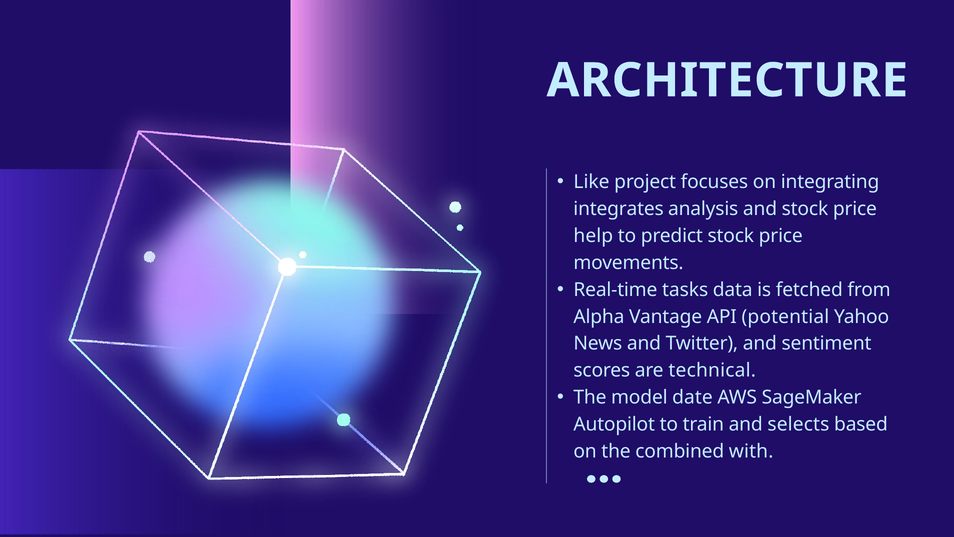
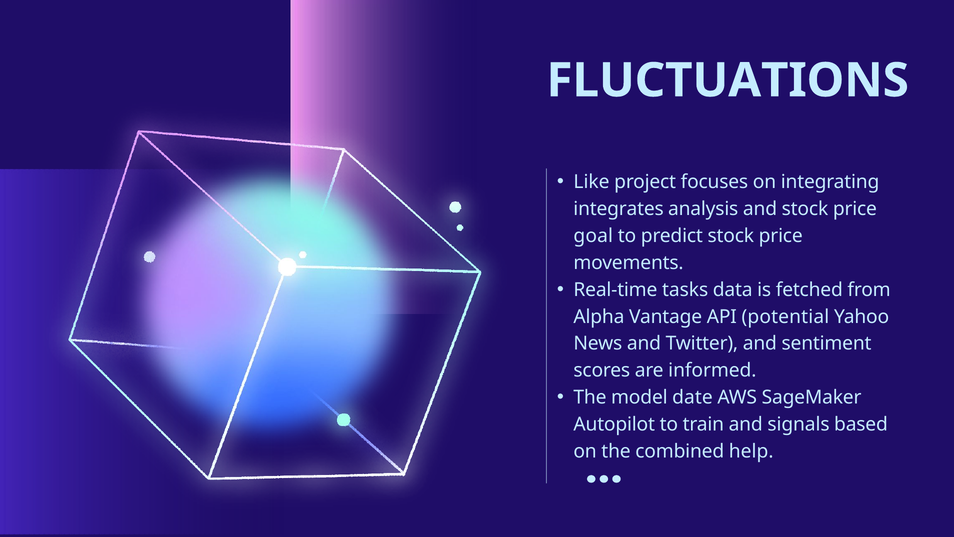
ARCHITECTURE: ARCHITECTURE -> FLUCTUATIONS (728, 81)
help: help -> goal (593, 236)
technical: technical -> informed (712, 370)
selects: selects -> signals (799, 424)
with: with -> help (751, 451)
